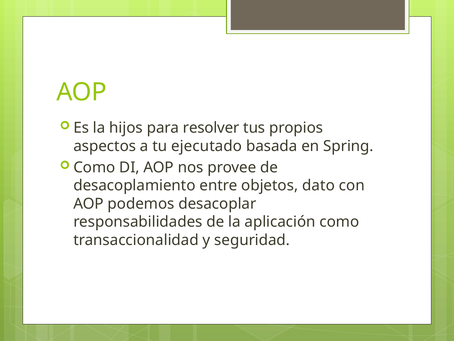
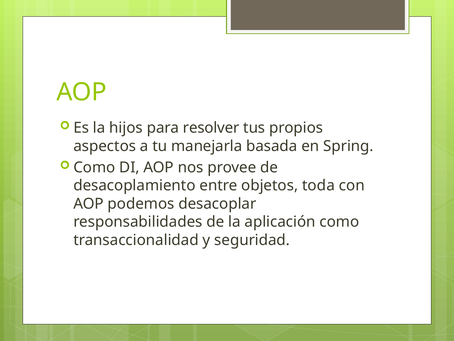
ejecutado: ejecutado -> manejarla (207, 146)
dato: dato -> toda (318, 185)
